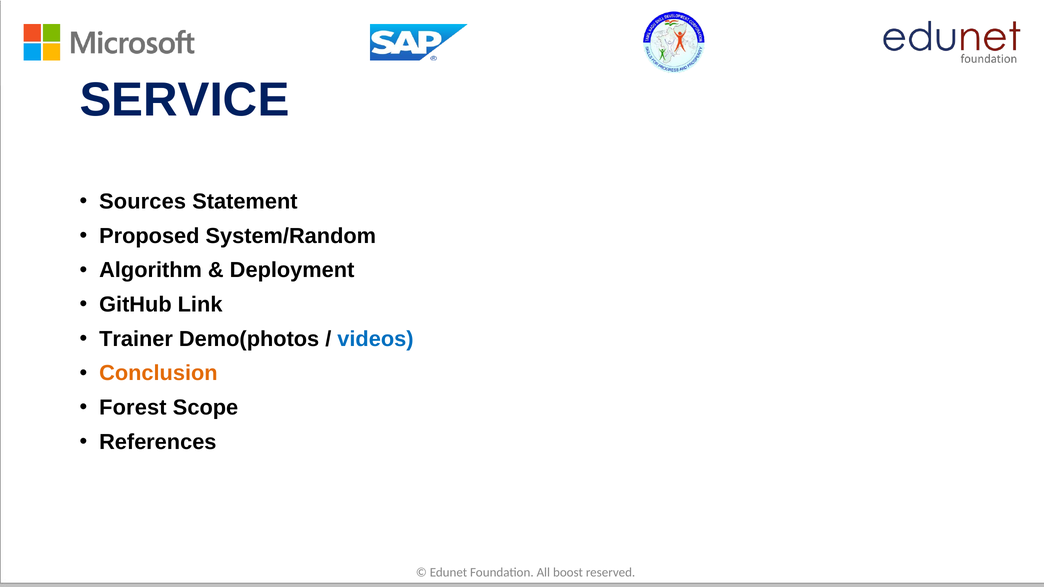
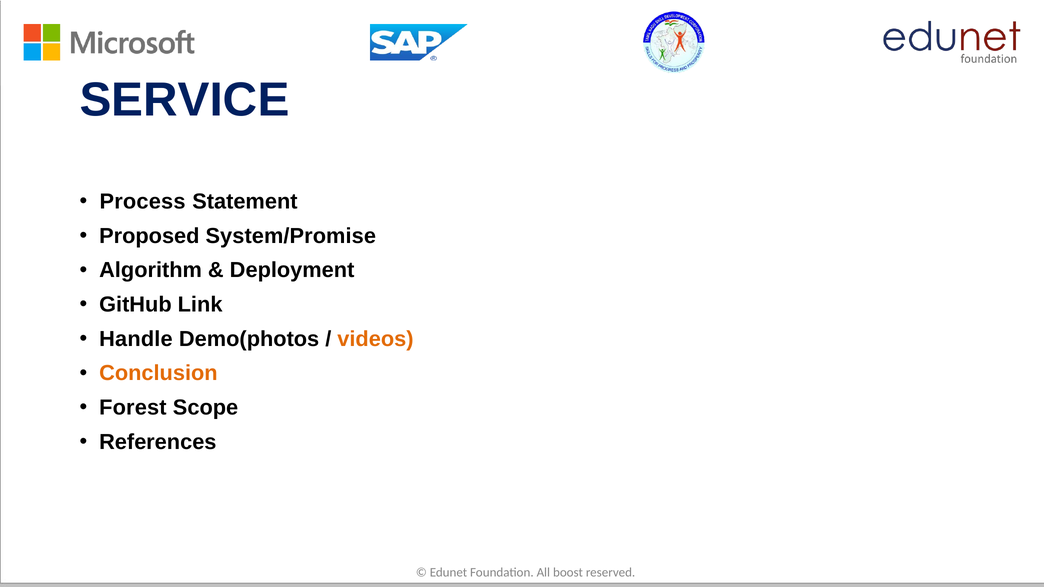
Sources: Sources -> Process (143, 202)
System/Random: System/Random -> System/Promise (291, 236)
Trainer: Trainer -> Handle (136, 339)
videos colour: blue -> orange (375, 339)
